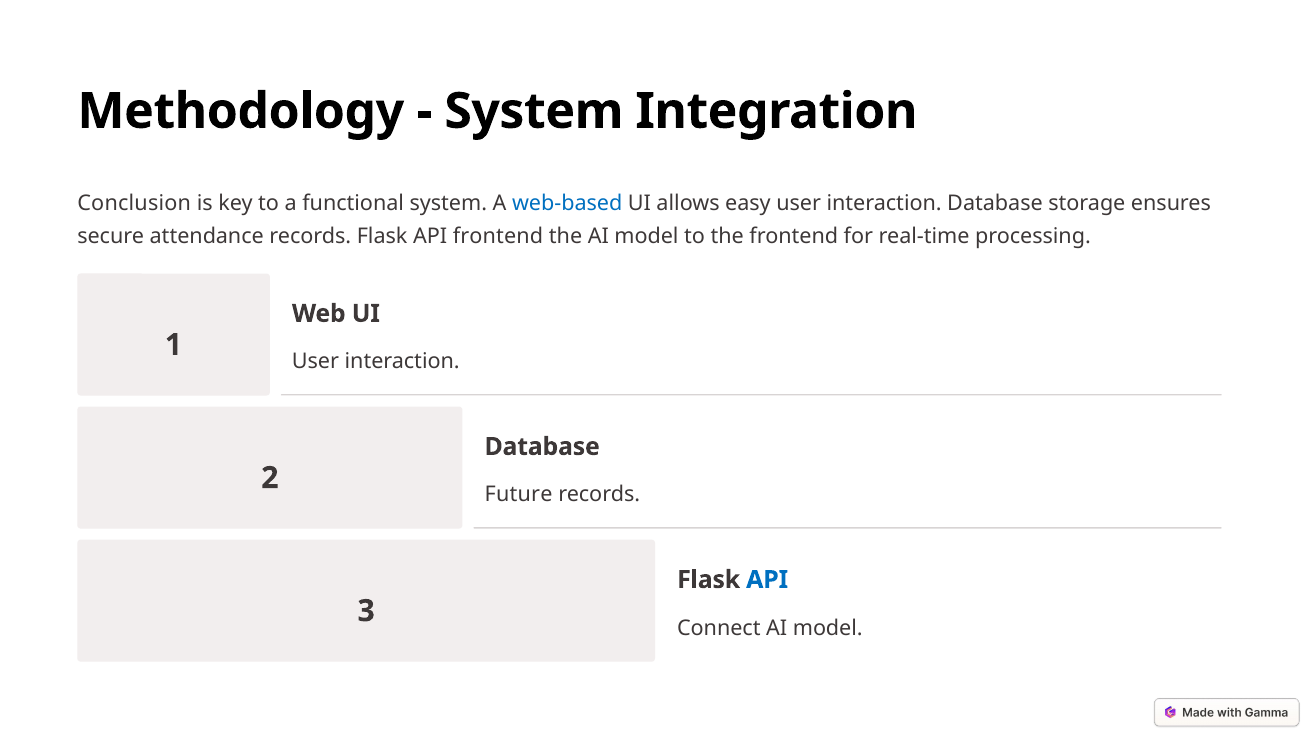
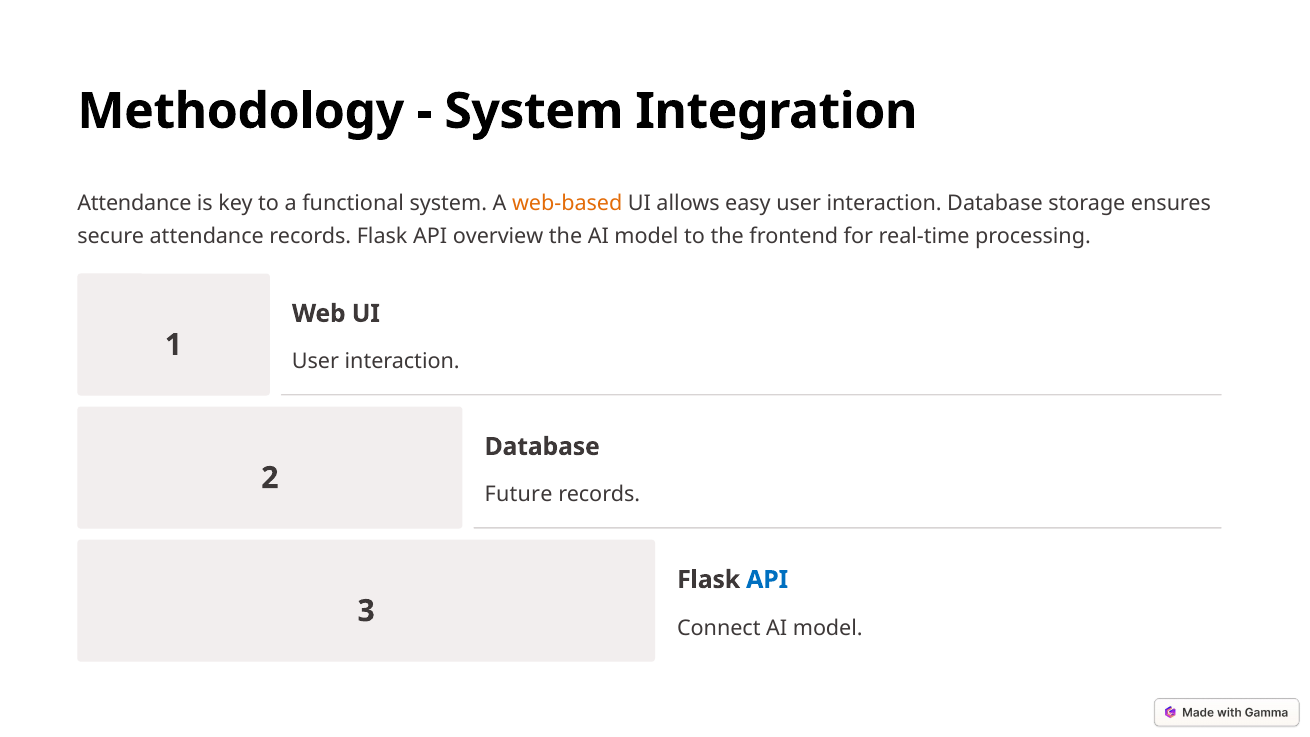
Conclusion: Conclusion -> Attendance (134, 204)
web-based colour: blue -> orange (567, 204)
API frontend: frontend -> overview (498, 237)
